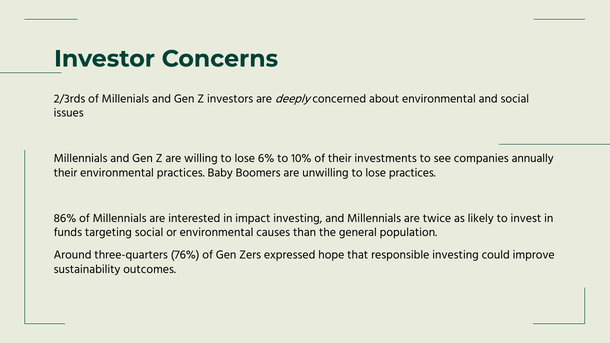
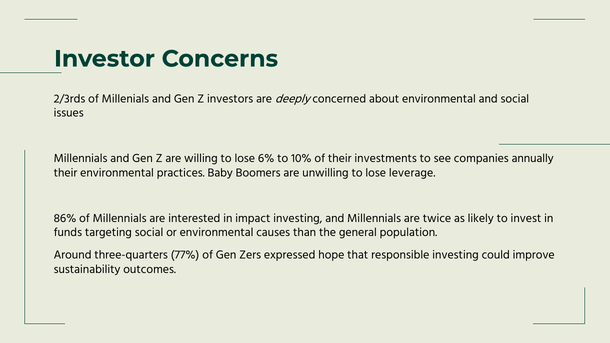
lose practices: practices -> leverage (412, 173)
76%: 76% -> 77% (185, 255)
